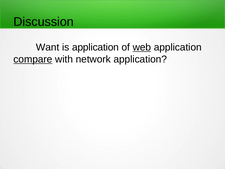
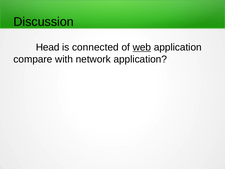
Want: Want -> Head (48, 47)
is application: application -> connected (95, 47)
compare underline: present -> none (33, 59)
